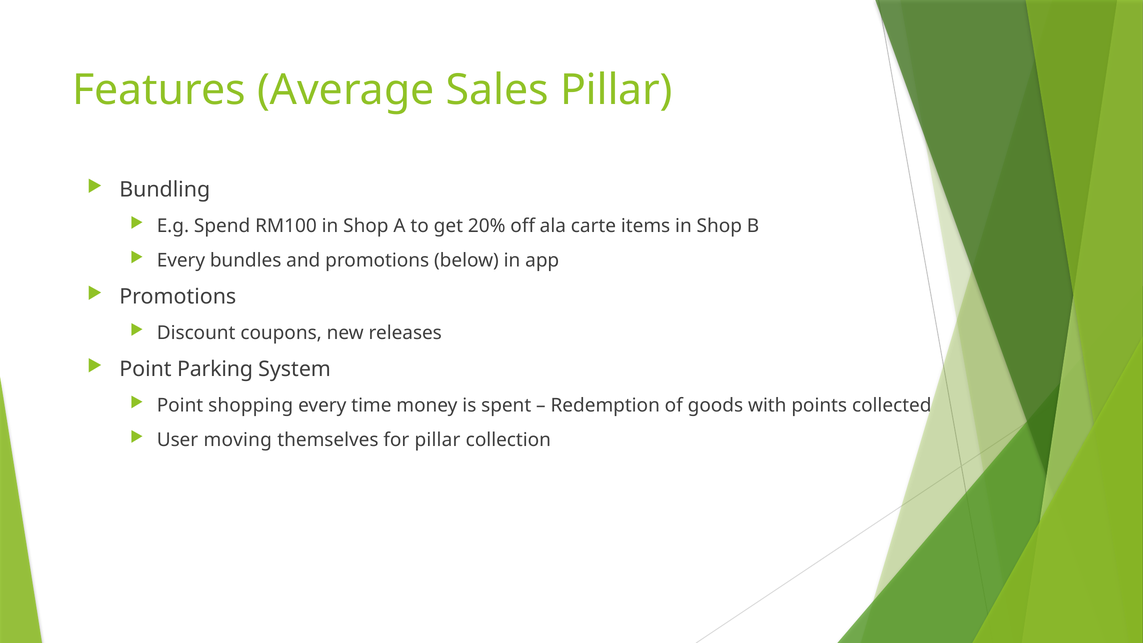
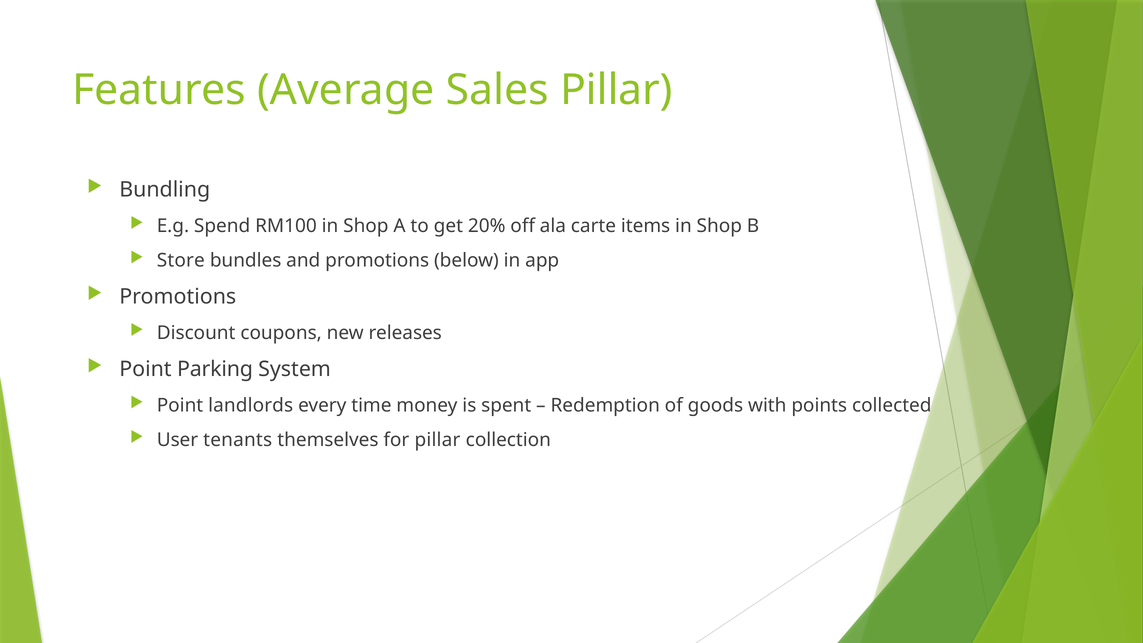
Every: Every -> Store (181, 261)
shopping: shopping -> landlords (251, 405)
moving: moving -> tenants (238, 440)
